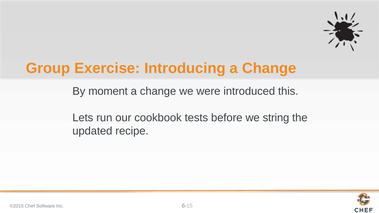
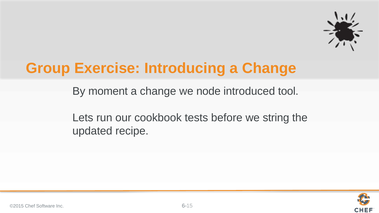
were: were -> node (208, 91)
this: this -> tool (288, 91)
